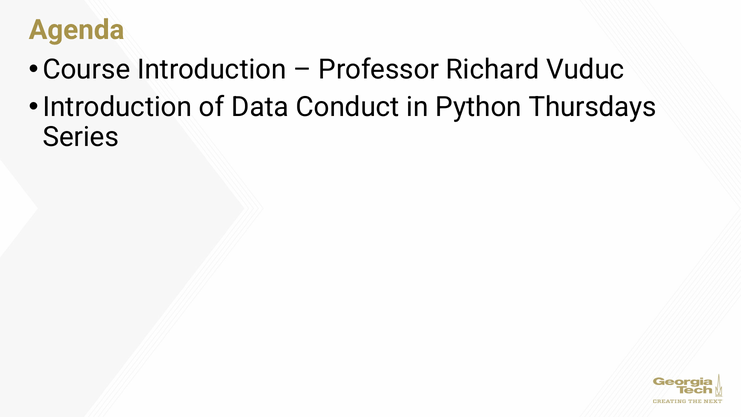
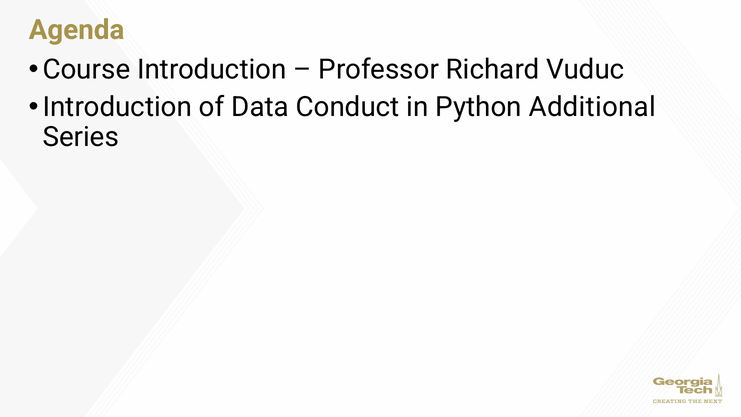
Thursdays: Thursdays -> Additional (592, 107)
